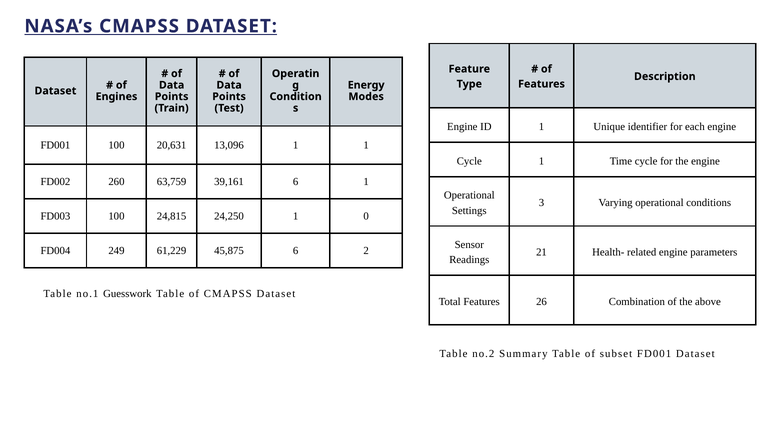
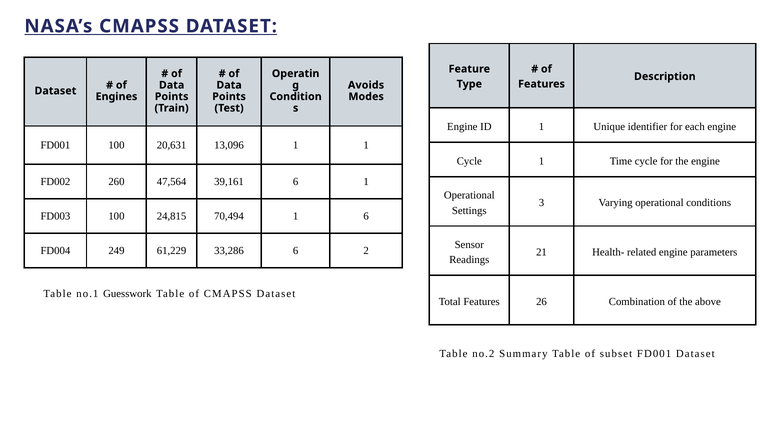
Energy: Energy -> Avoids (366, 85)
63,759: 63,759 -> 47,564 (172, 181)
24,250: 24,250 -> 70,494 (229, 216)
1 0: 0 -> 6 (366, 216)
45,875: 45,875 -> 33,286 (229, 250)
